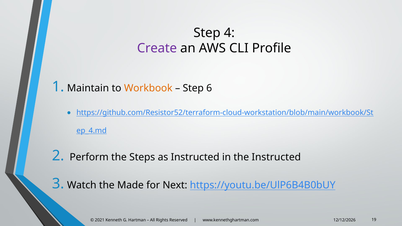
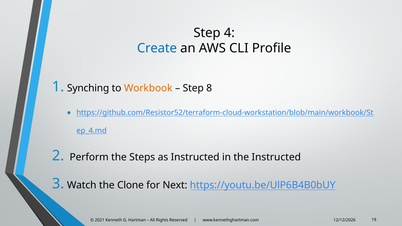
Create colour: purple -> blue (157, 48)
Maintain: Maintain -> Synching (88, 88)
6: 6 -> 8 (209, 88)
Made: Made -> Clone (130, 185)
